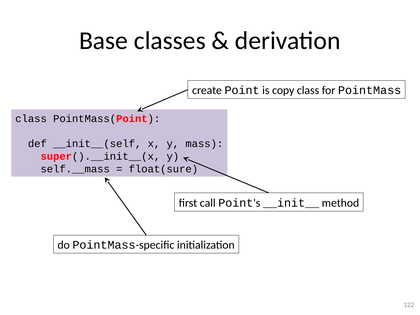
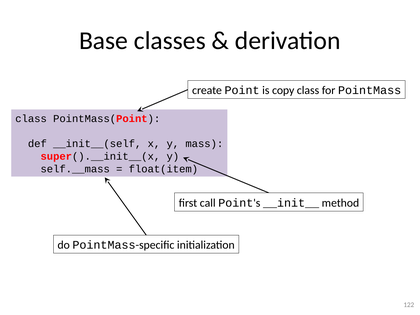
float(sure: float(sure -> float(item (163, 169)
